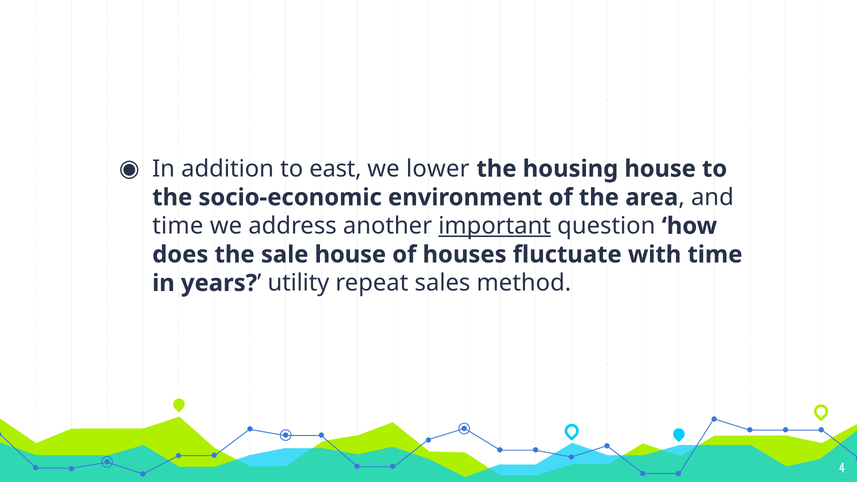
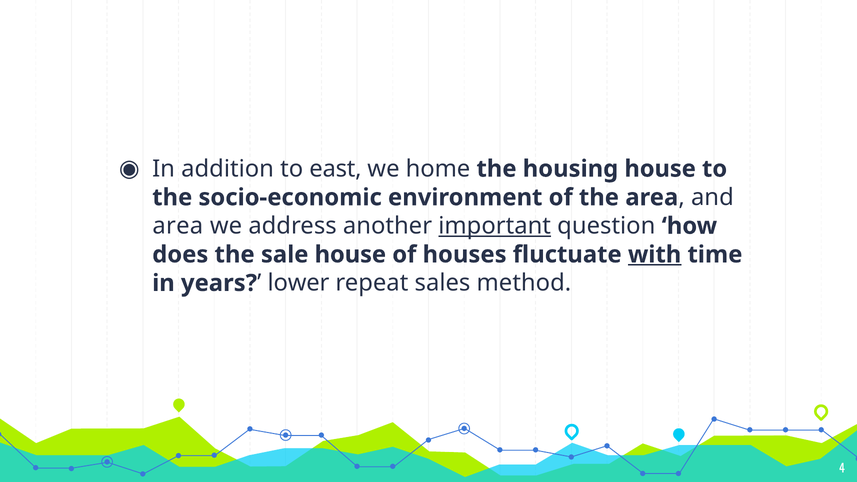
lower: lower -> home (438, 169)
time: time -> area (178, 226)
with underline: none -> present (655, 255)
utility: utility -> lower (298, 283)
